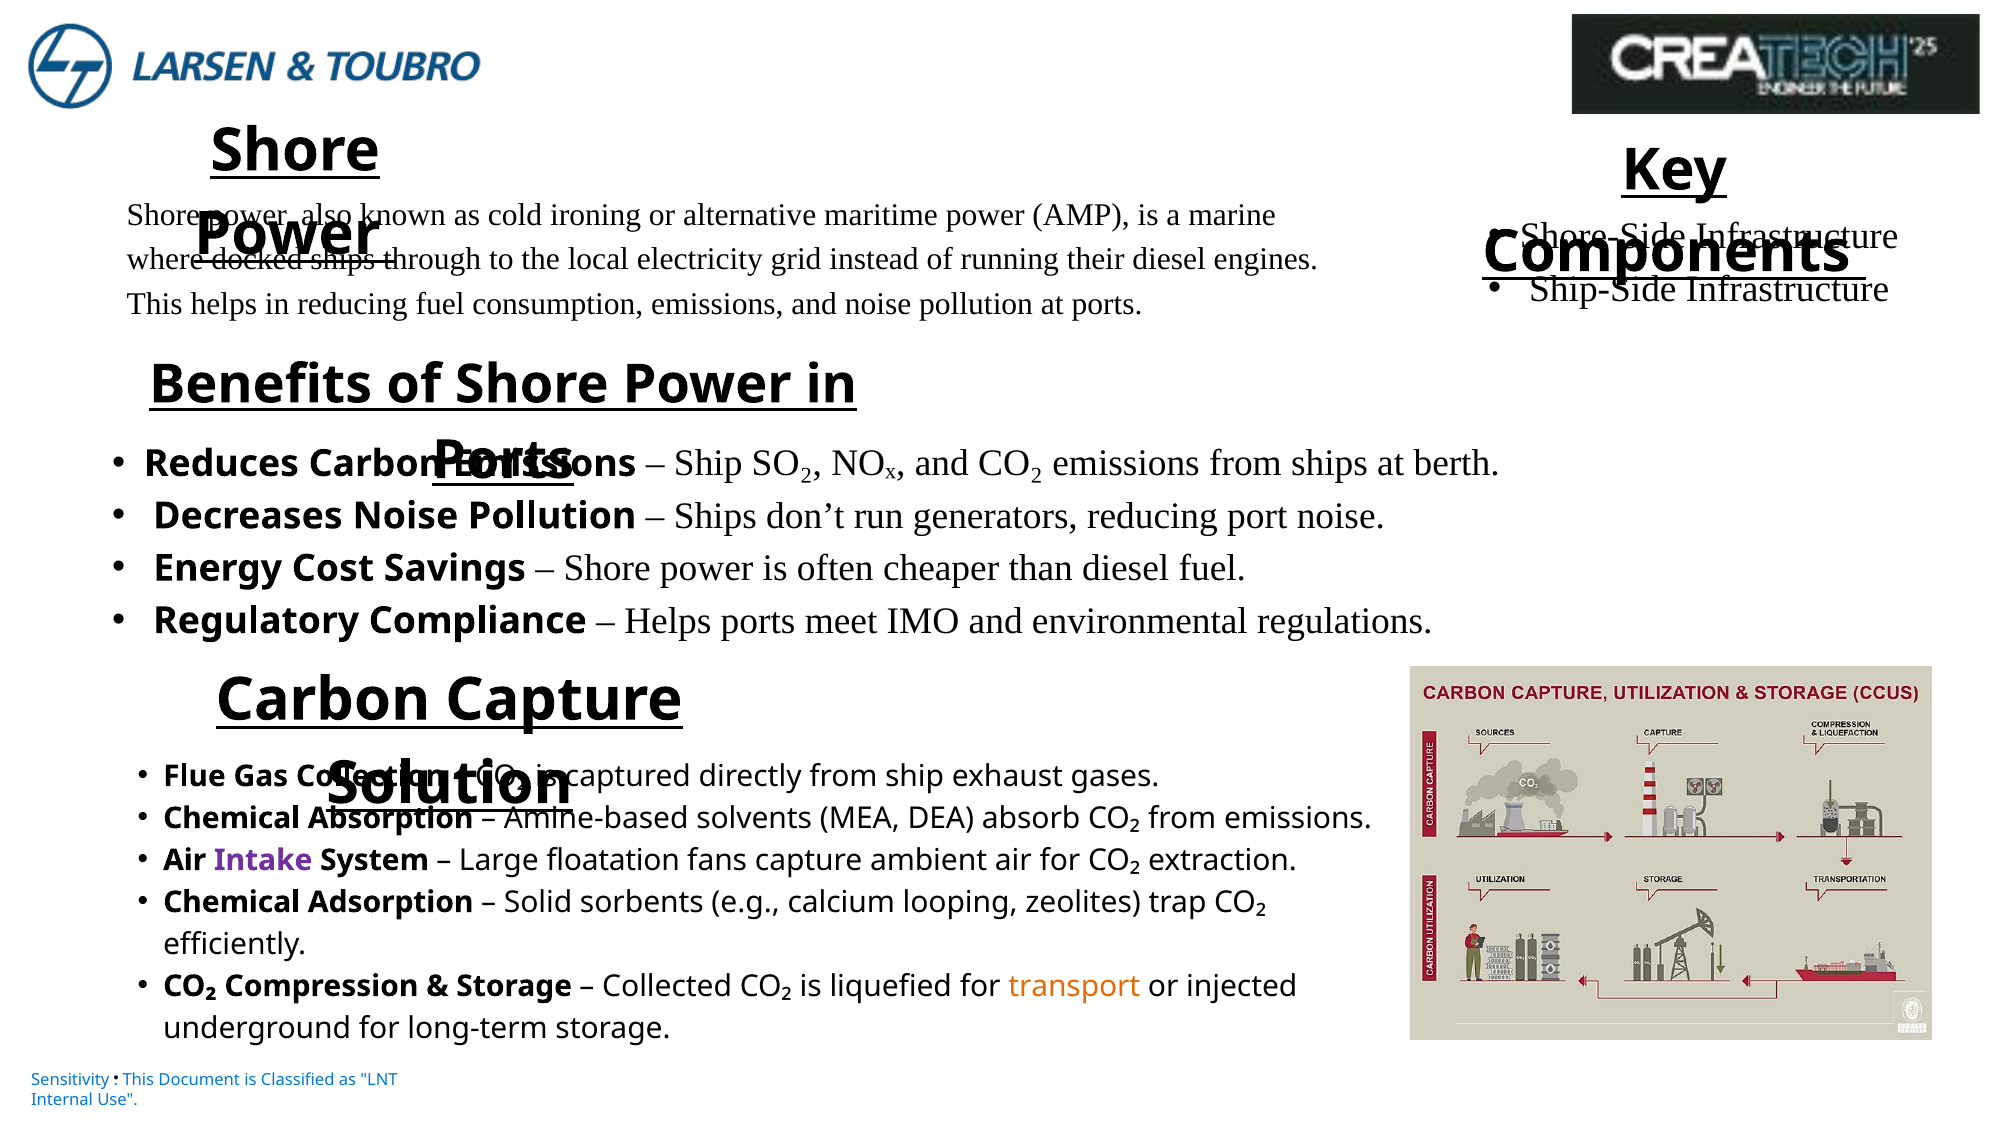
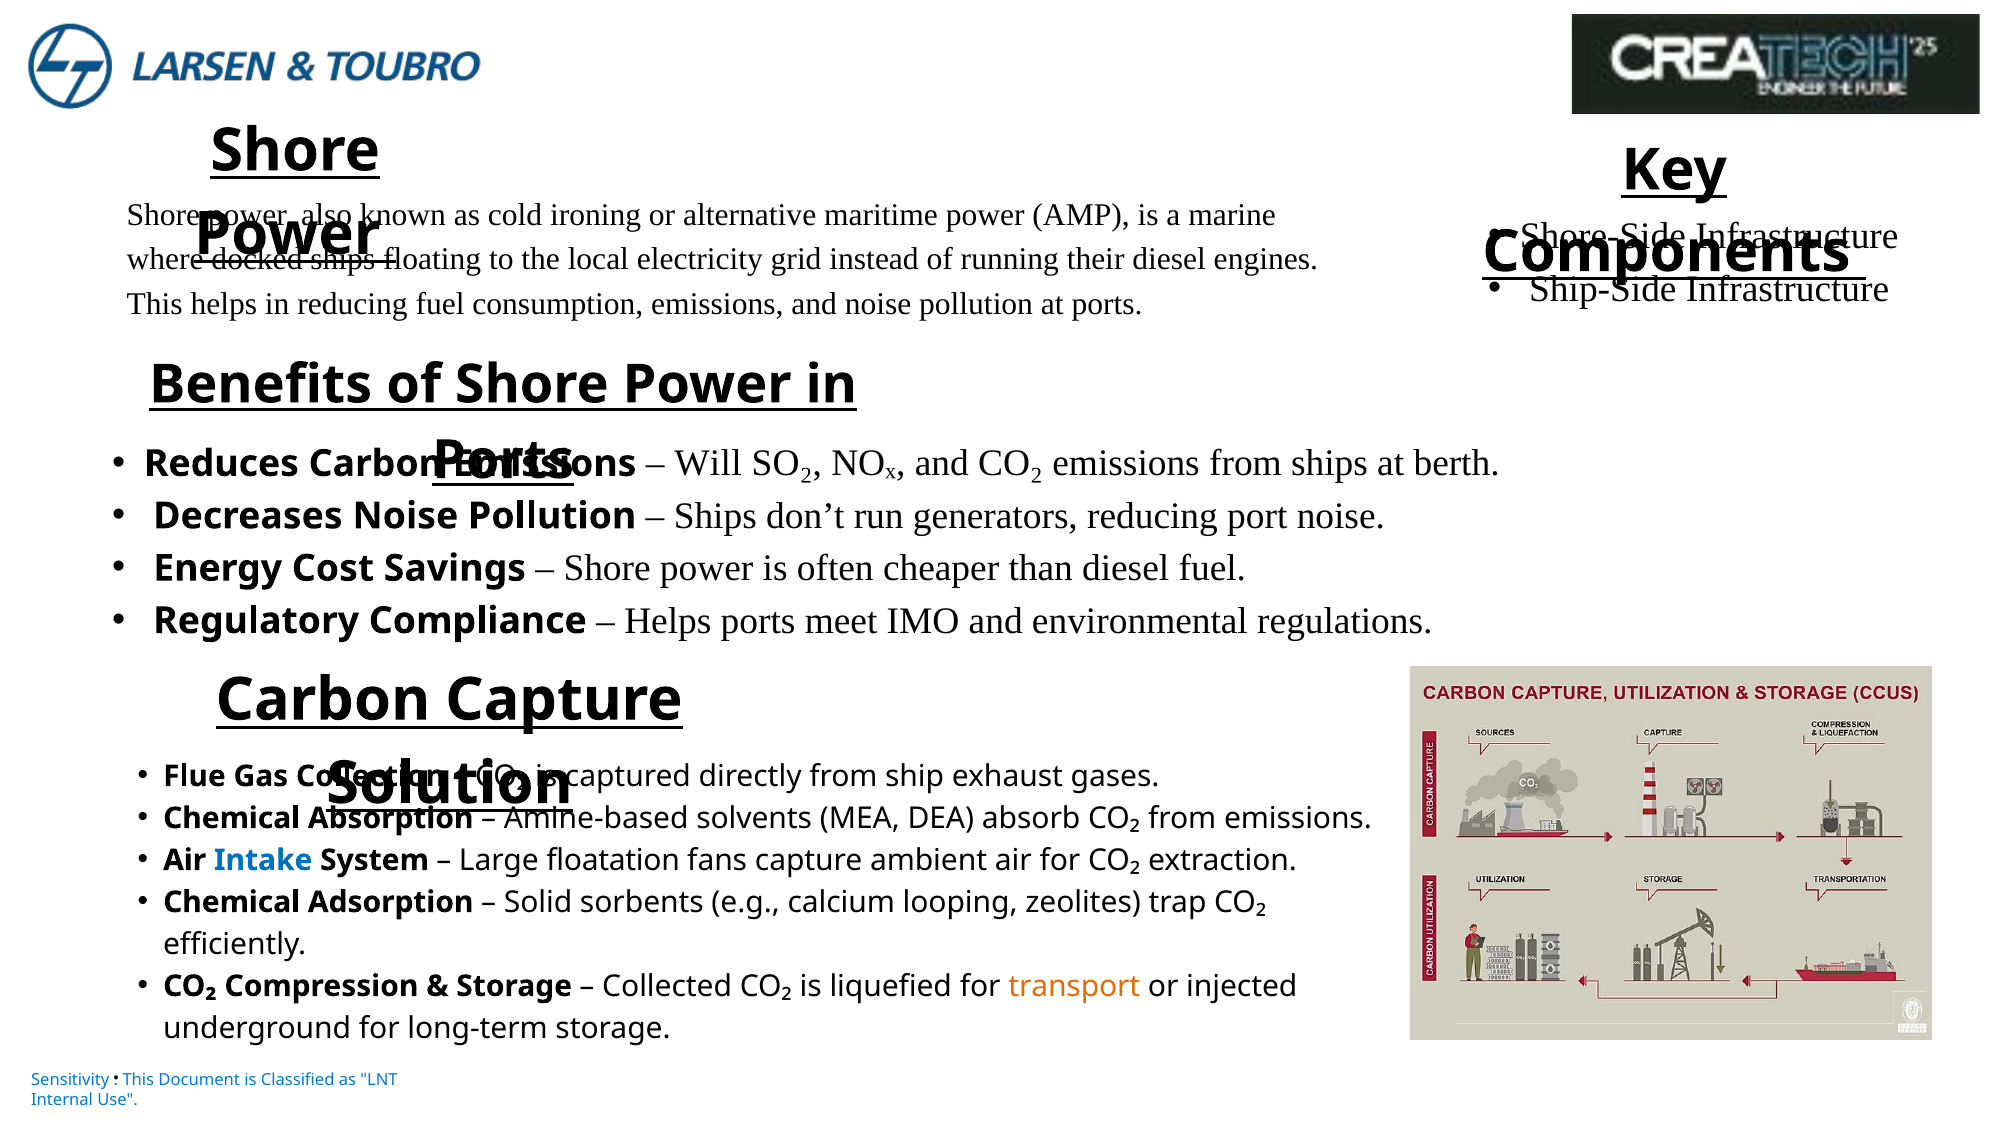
through: through -> floating (432, 259)
Ship: Ship -> Will (708, 463)
Intake colour: purple -> blue (263, 860)
